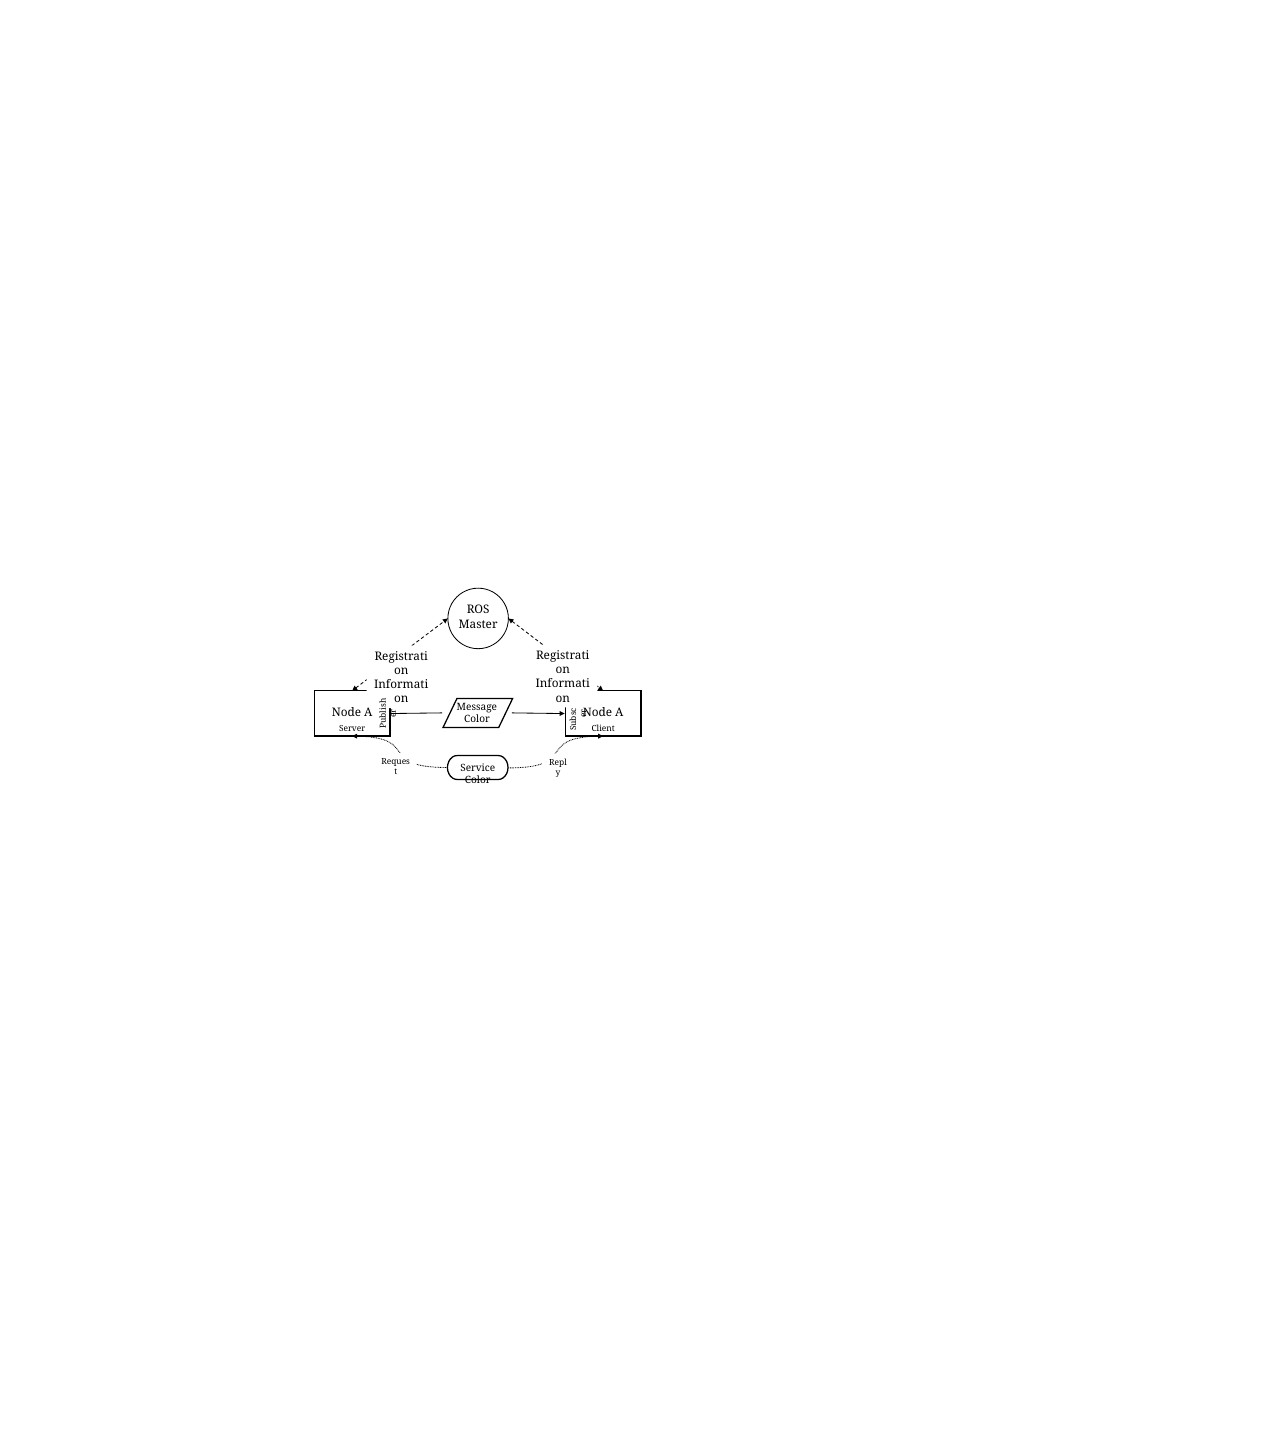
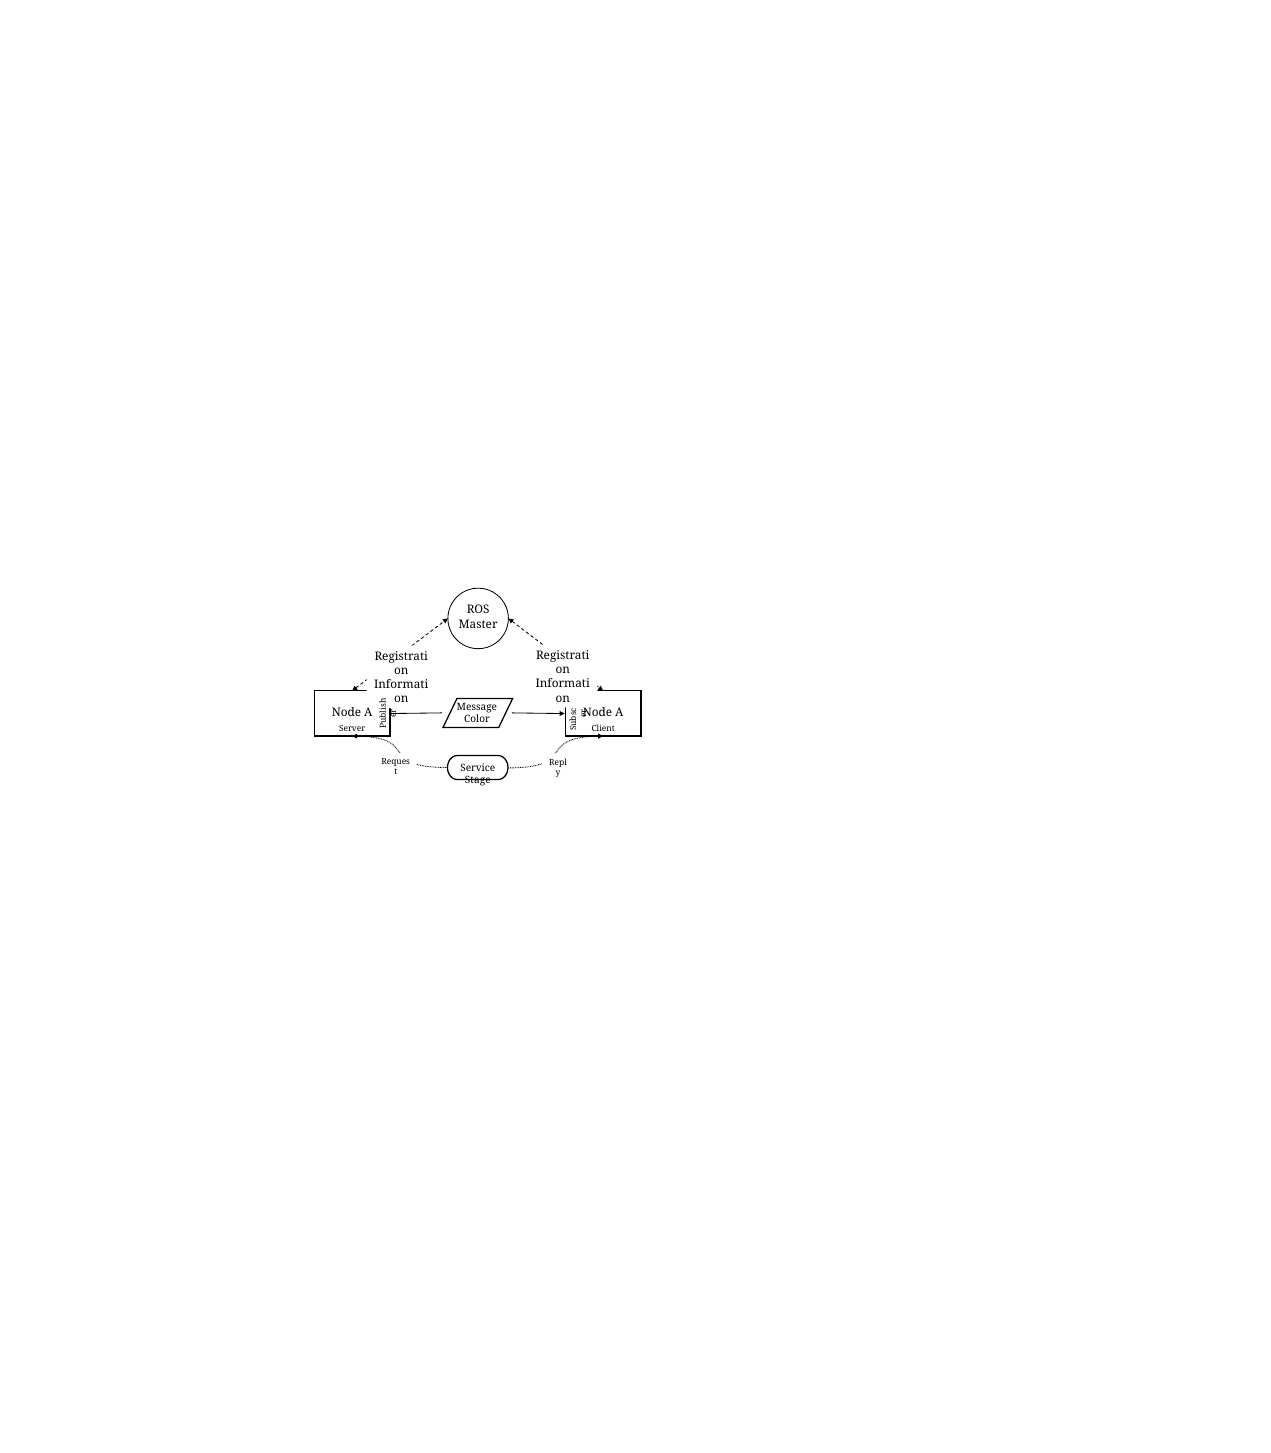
Color: Color -> Stage (478, 780)
